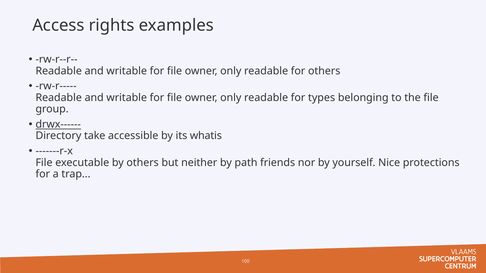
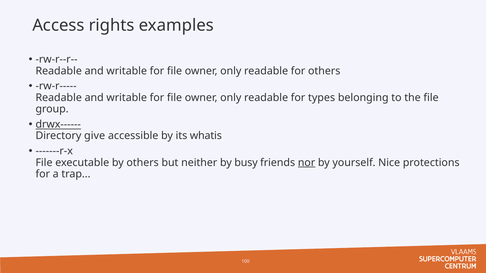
take: take -> give (95, 136)
path: path -> busy (246, 163)
nor underline: none -> present (307, 163)
